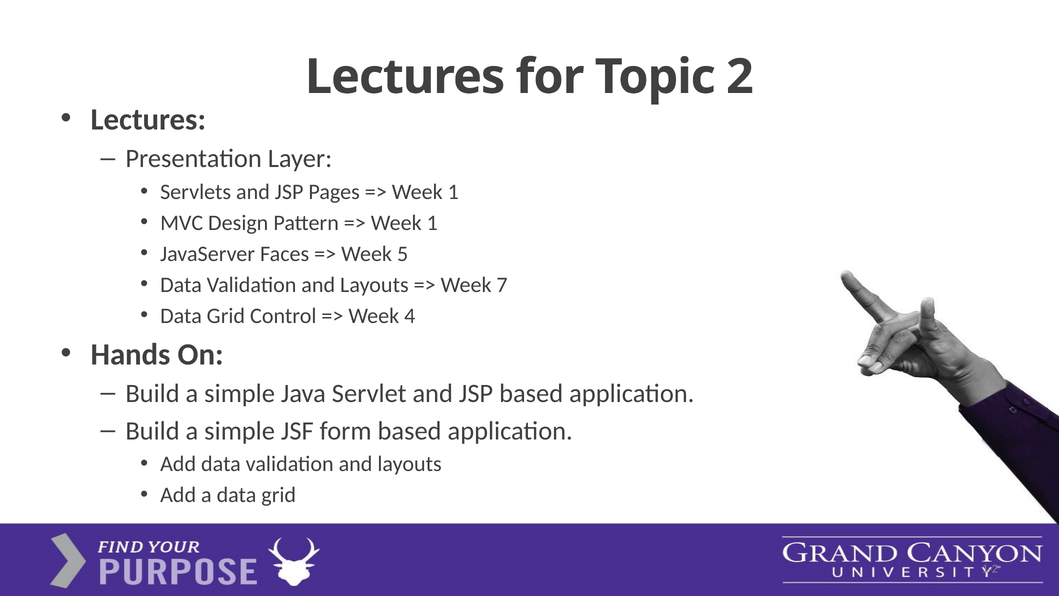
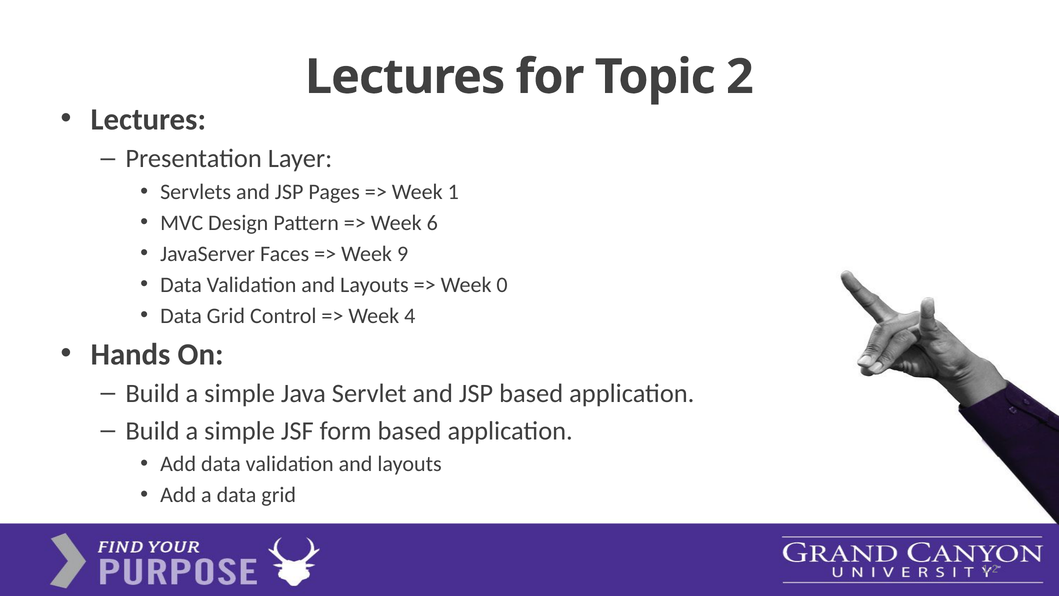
1: 1 -> 6 (432, 223)
5: 5 -> 9 (403, 254)
7: 7 -> 0 (502, 285)
